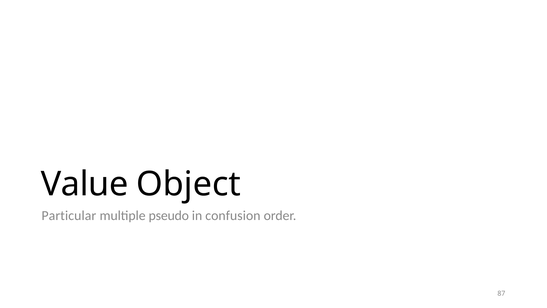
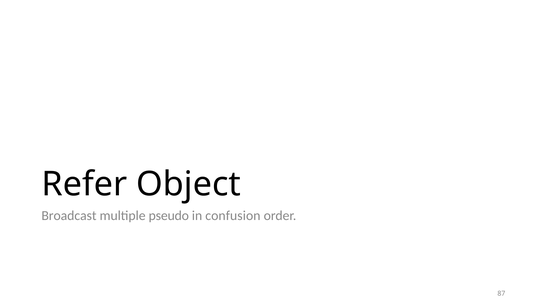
Value: Value -> Refer (84, 184)
Particular: Particular -> Broadcast (69, 215)
